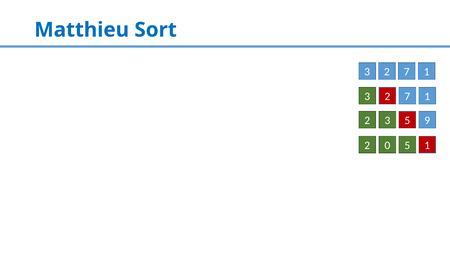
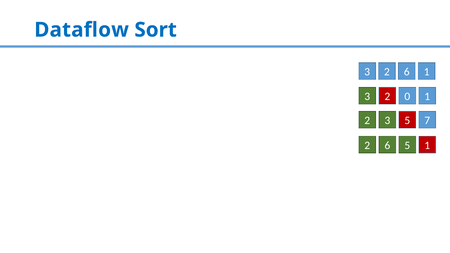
Matthieu: Matthieu -> Dataflow (82, 30)
7: 7 -> 6 (407, 72)
3 2 7: 7 -> 0 (407, 97)
9: 9 -> 7 (427, 121)
0: 0 -> 6 (387, 145)
